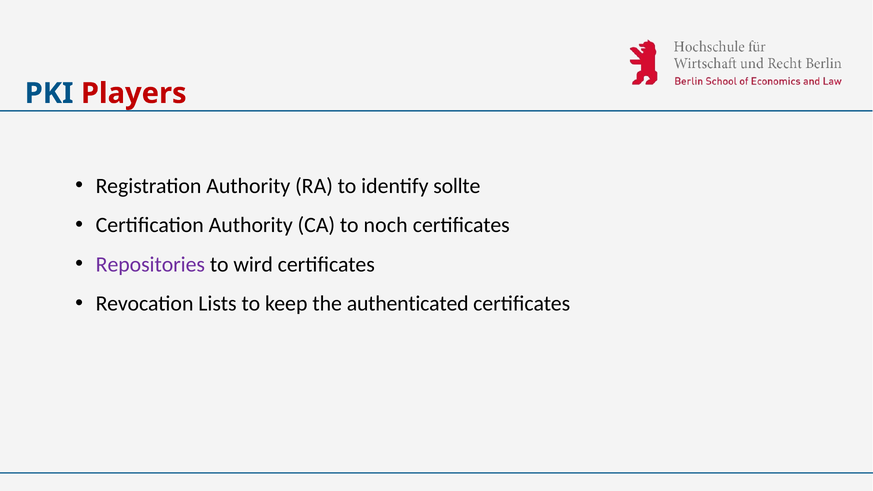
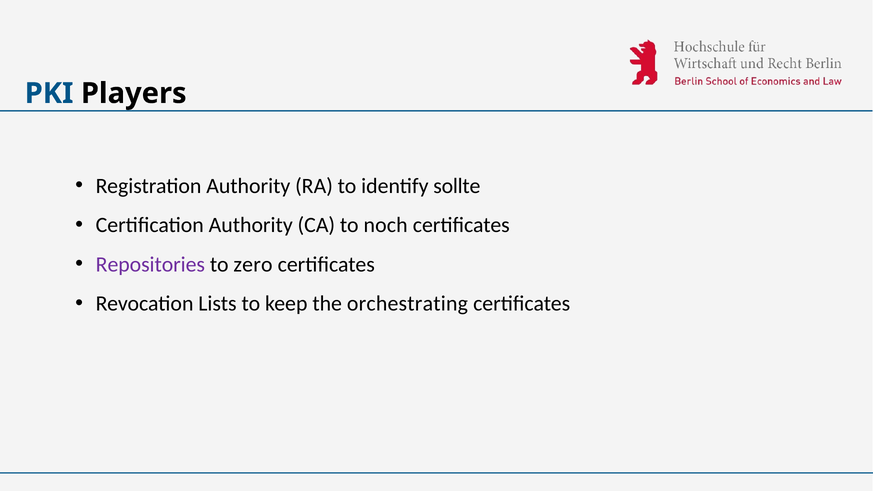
Players colour: red -> black (134, 93)
wird: wird -> zero (253, 264)
authenticated: authenticated -> orchestrating (407, 303)
